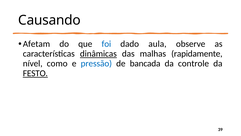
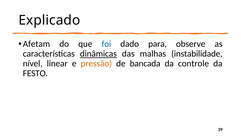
Causando: Causando -> Explicado (49, 20)
aula: aula -> para (158, 44)
rapidamente: rapidamente -> instabilidade (197, 54)
como: como -> linear (57, 63)
pressão colour: blue -> orange (96, 63)
FESTO underline: present -> none (35, 73)
